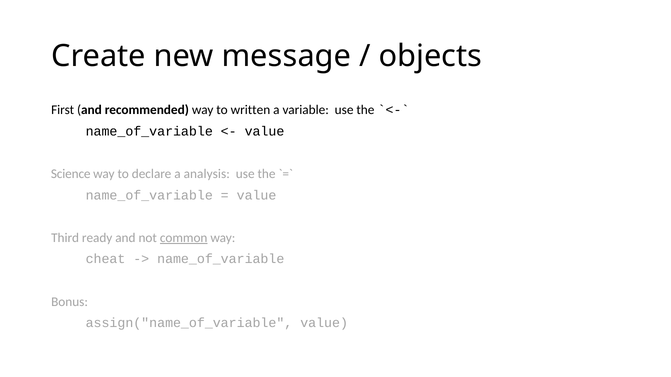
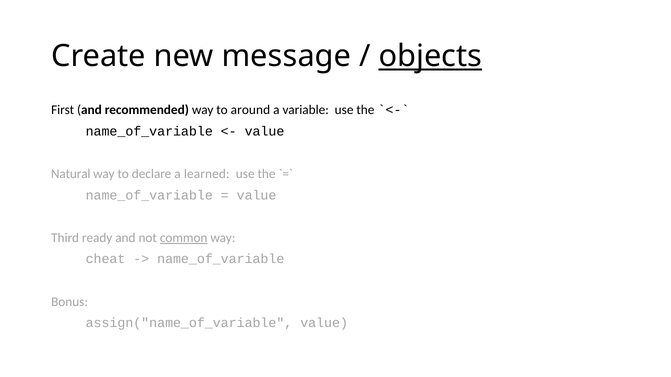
objects underline: none -> present (430, 56)
written: written -> around (250, 110)
Science: Science -> Natural (71, 174)
analysis: analysis -> learned (207, 174)
